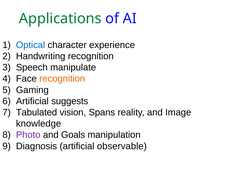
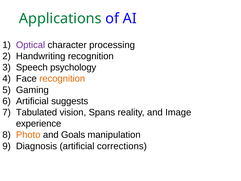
Optical colour: blue -> purple (31, 45)
experience: experience -> processing (112, 45)
manipulate: manipulate -> psychology (73, 67)
knowledge: knowledge -> experience (39, 123)
Photo colour: purple -> orange (28, 135)
observable: observable -> corrections (122, 146)
